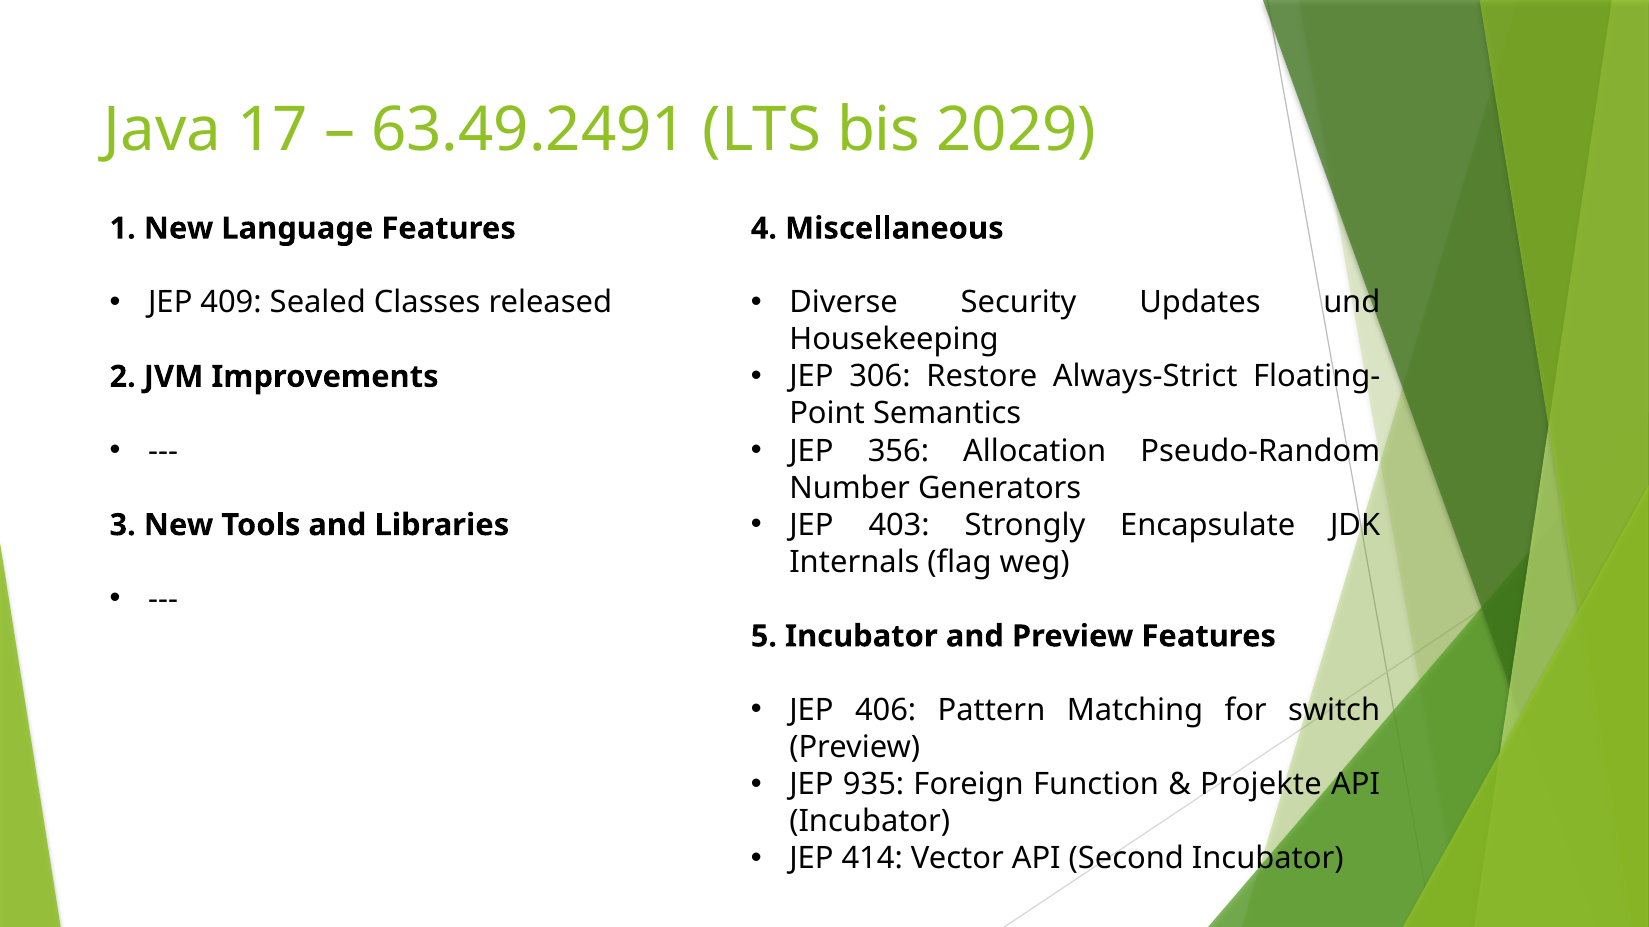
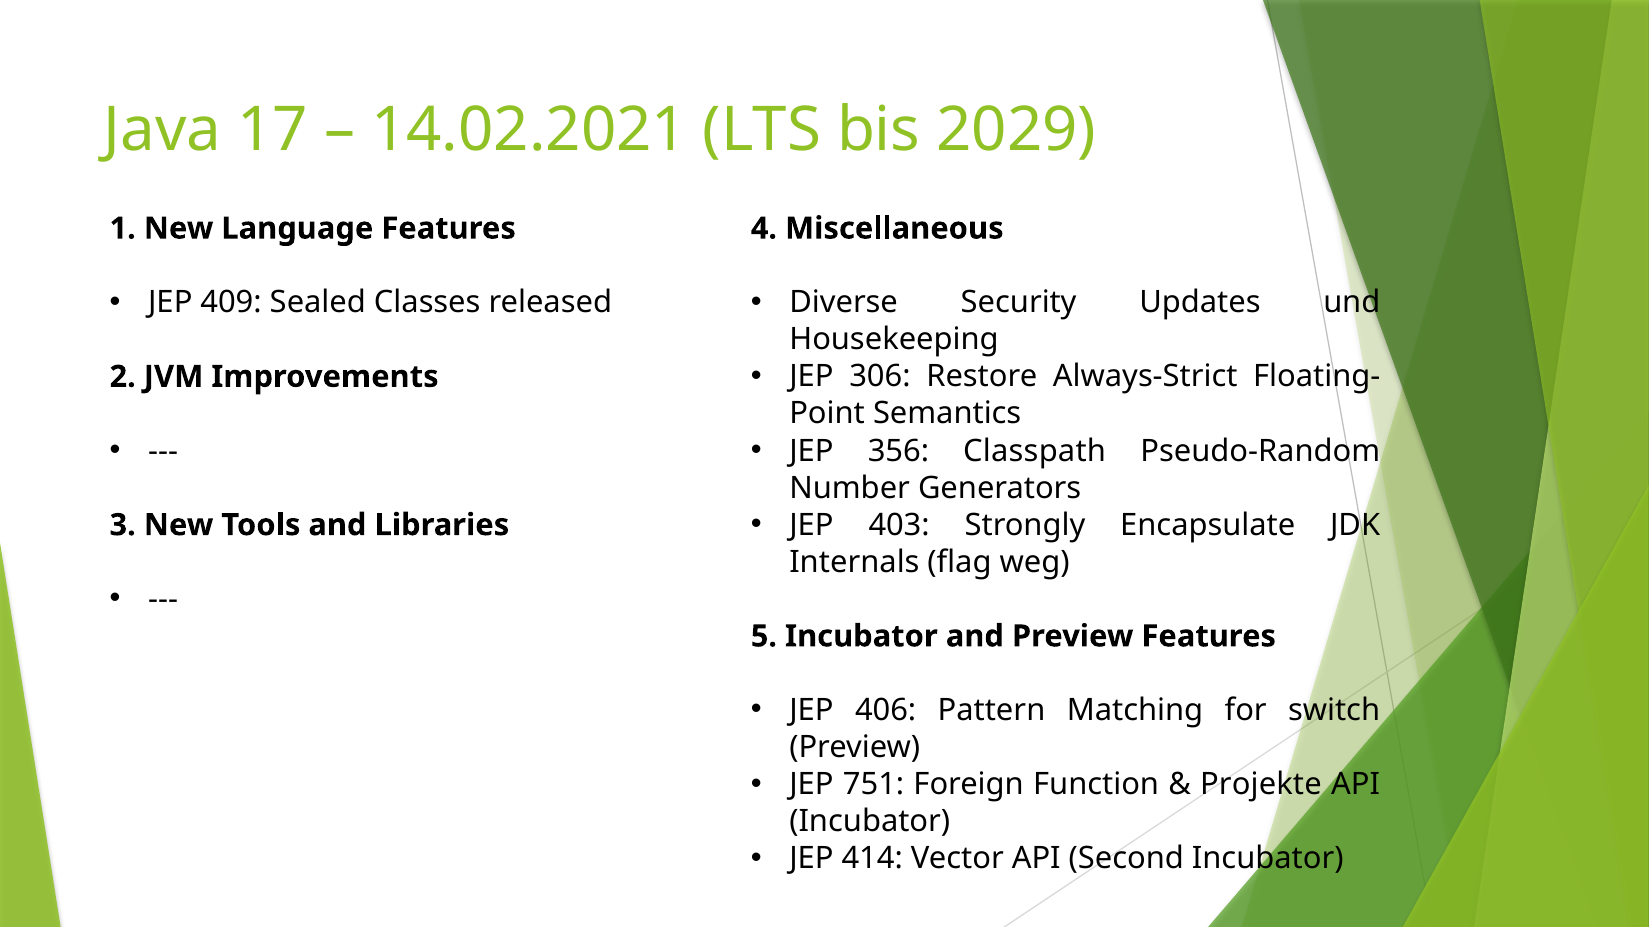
63.49.2491: 63.49.2491 -> 14.02.2021 (529, 130)
Allocation: Allocation -> Classpath (1035, 451)
935: 935 -> 751 (874, 785)
